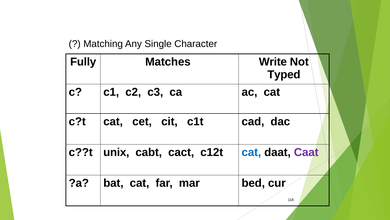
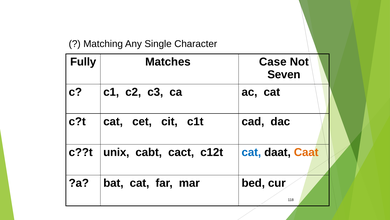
Write: Write -> Case (273, 62)
Typed: Typed -> Seven (284, 74)
Caat colour: purple -> orange (306, 152)
